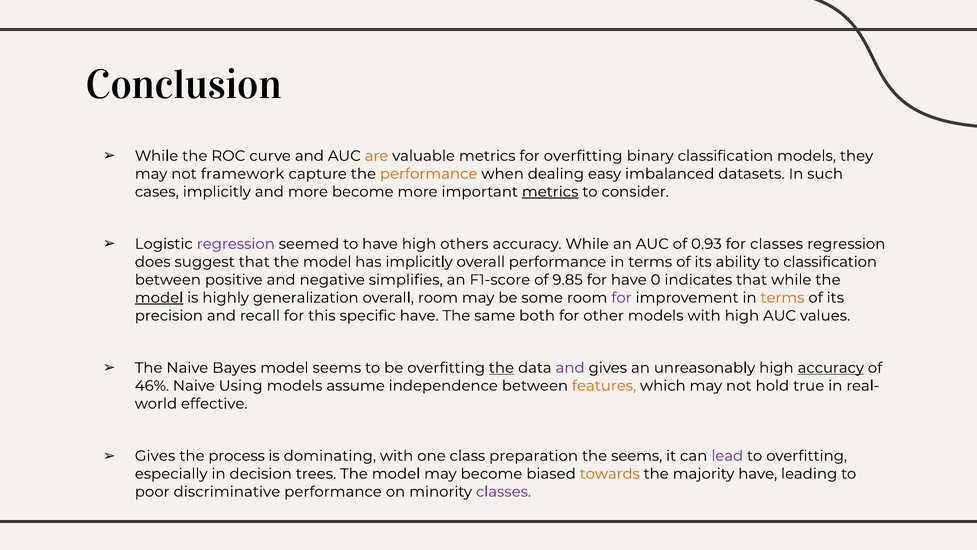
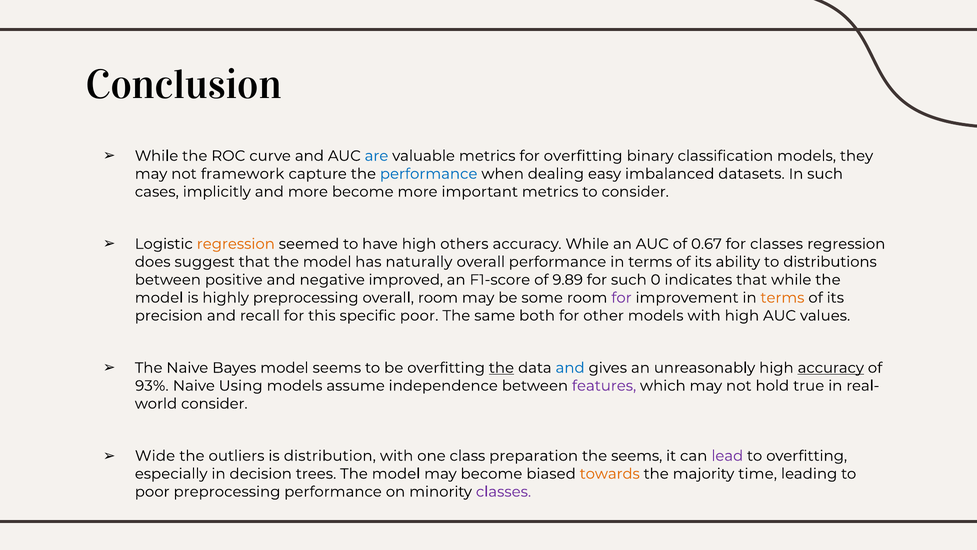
are colour: orange -> blue (376, 156)
performance colour: orange -> blue (429, 174)
metrics underline: present -> none (550, 192)
regression colour: purple -> orange (236, 244)
0.93: 0.93 -> 0.67 (706, 244)
has implicitly: implicitly -> naturally (419, 262)
to classification: classification -> distributions (830, 262)
simplifies: simplifies -> improved (406, 280)
9.85: 9.85 -> 9.89 (568, 280)
for have: have -> such (629, 280)
model underline: present -> none (159, 298)
highly generalization: generalization -> preprocessing (306, 298)
specific have: have -> poor (419, 315)
and colour: purple -> blue (570, 368)
46%: 46% -> 93% (152, 385)
features colour: orange -> purple (604, 385)
effective: effective -> consider (214, 403)
Gives: Gives -> Wide (155, 456)
process: process -> outliers (236, 456)
dominating: dominating -> distribution (330, 456)
majority have: have -> time (758, 473)
poor discriminative: discriminative -> preprocessing (227, 491)
